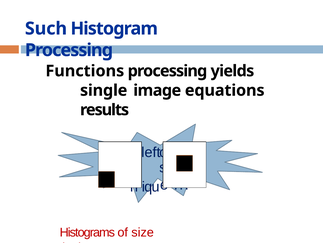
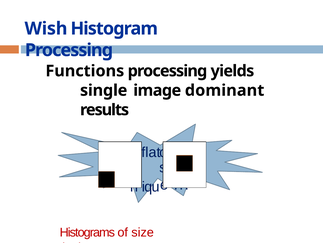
Such: Such -> Wish (46, 28)
equations: equations -> dominant (225, 90)
left: left -> flat (151, 152)
